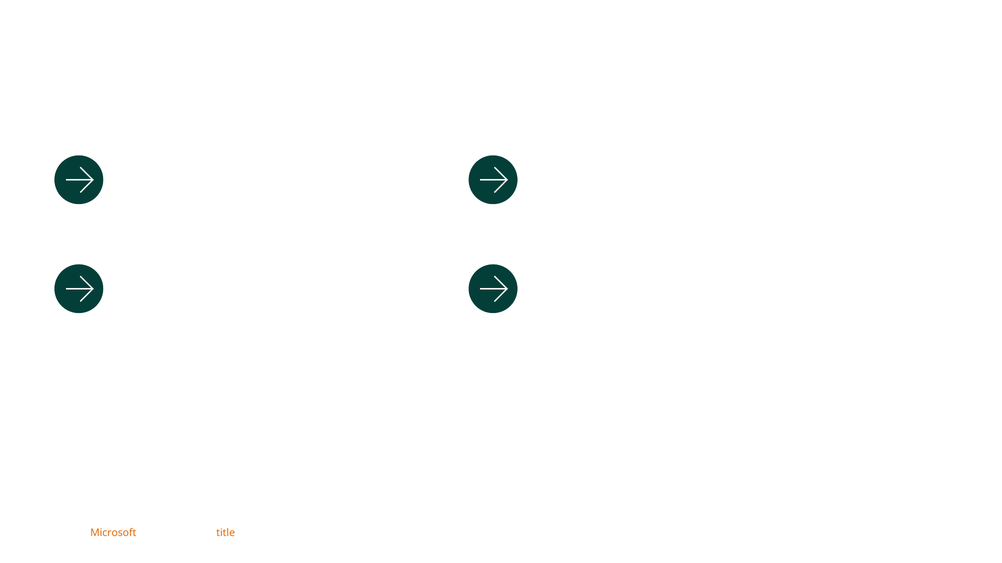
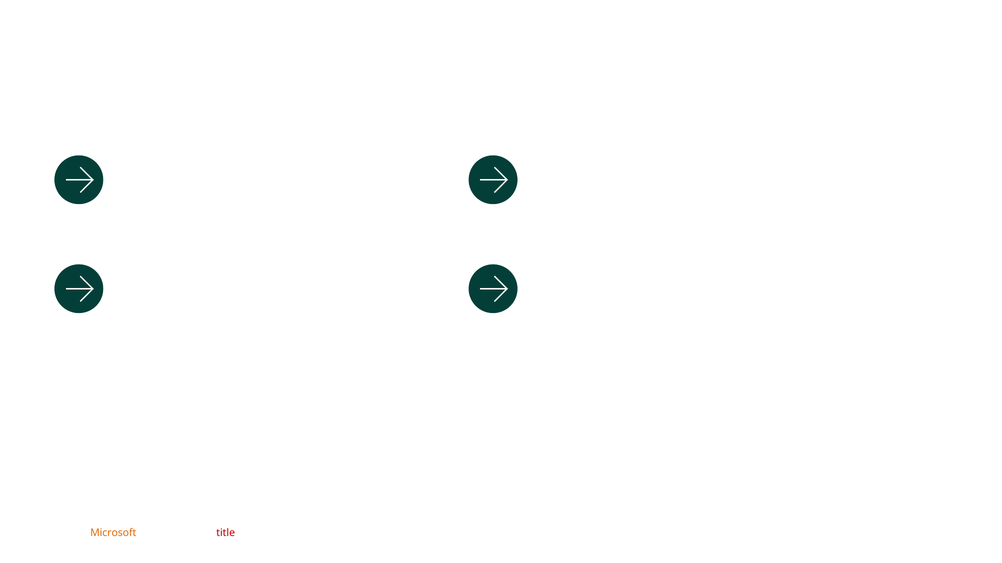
title colour: orange -> red (226, 534)
